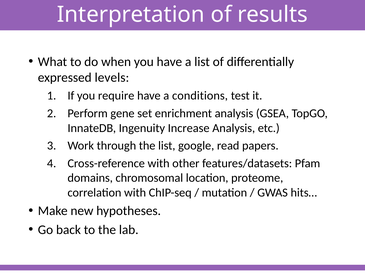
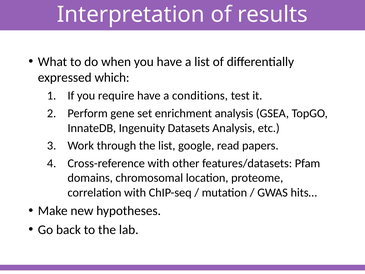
levels: levels -> which (112, 77)
Increase: Increase -> Datasets (189, 128)
